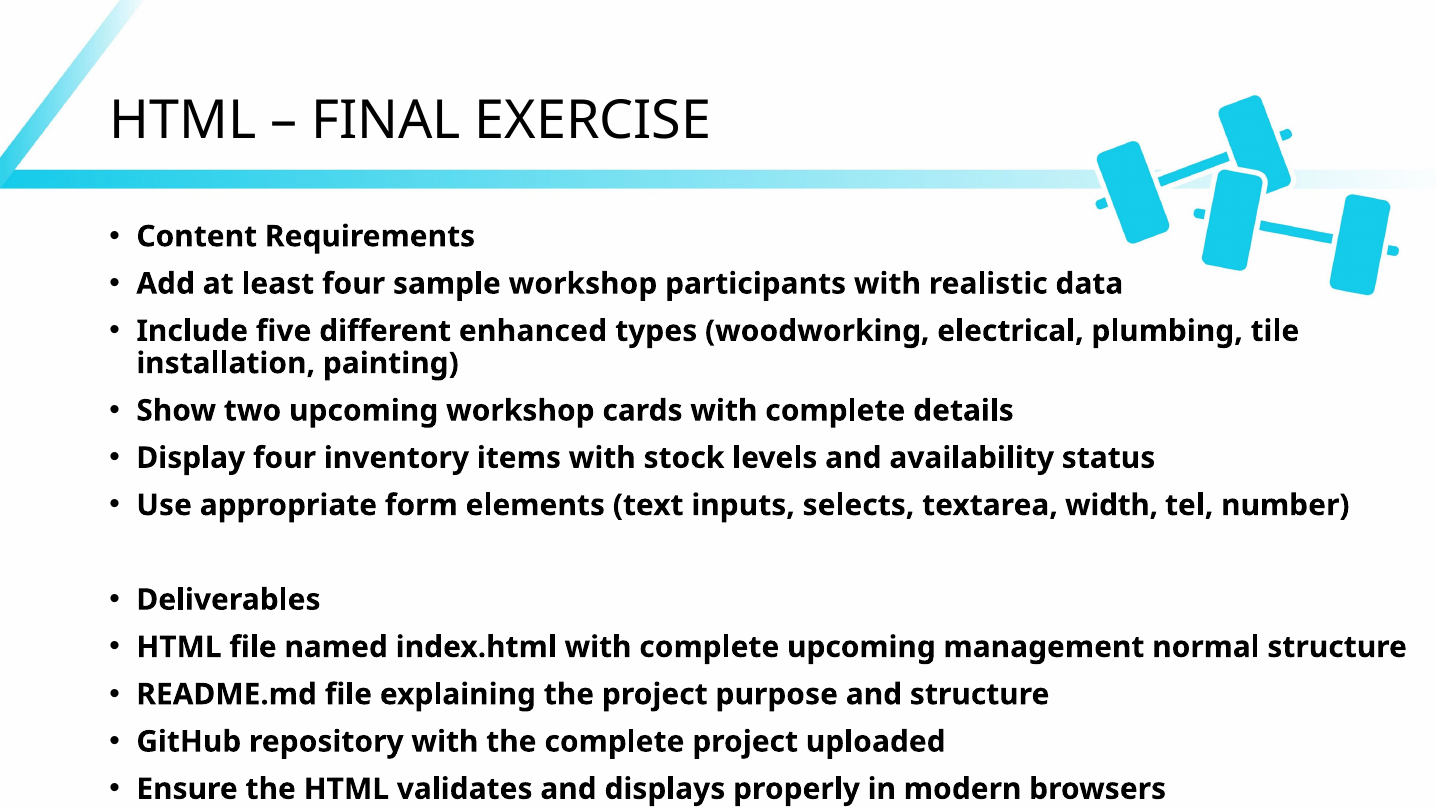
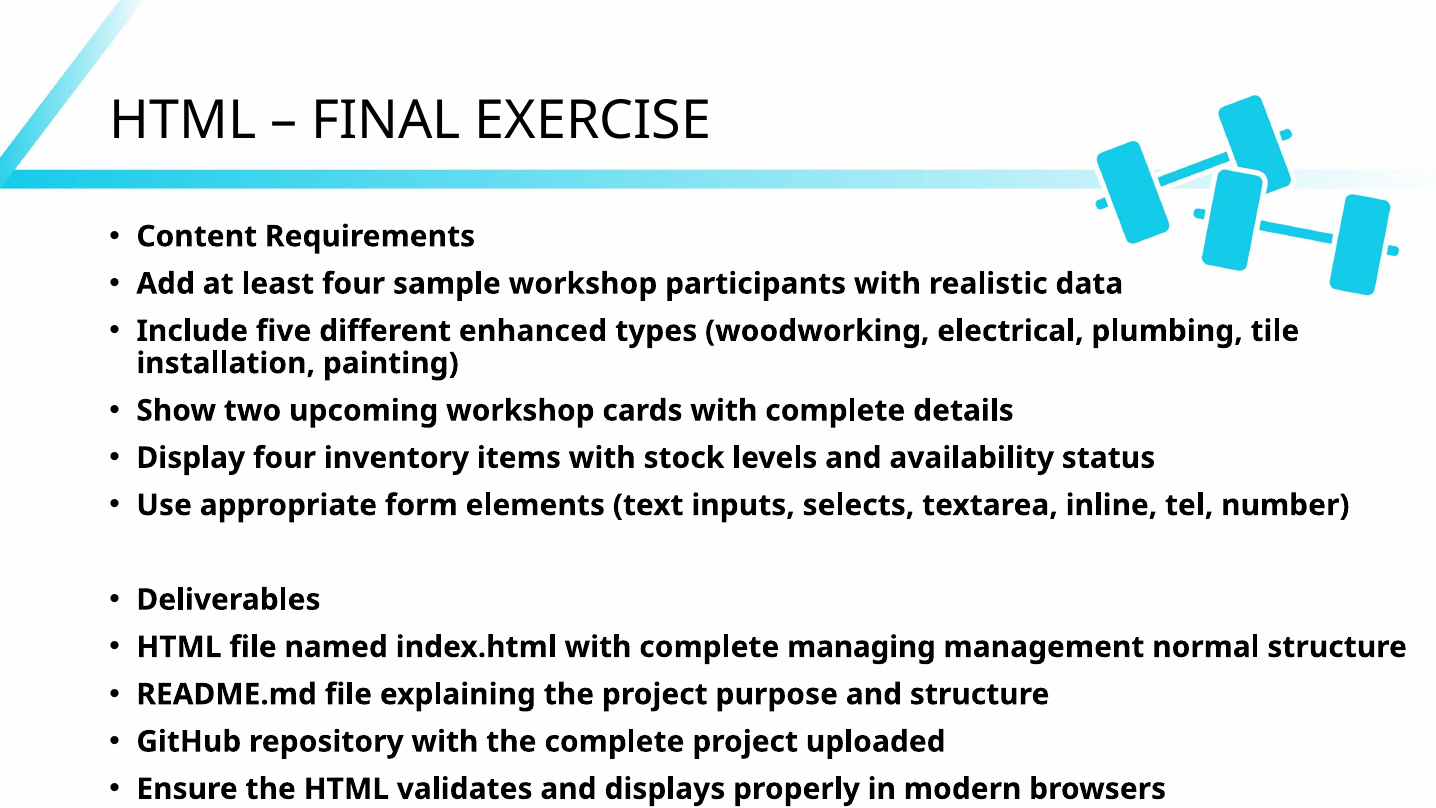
width: width -> inline (1111, 505)
complete upcoming: upcoming -> managing (862, 647)
